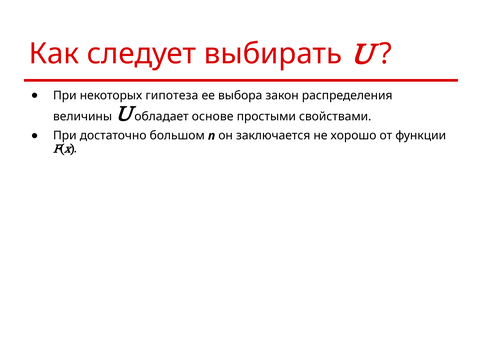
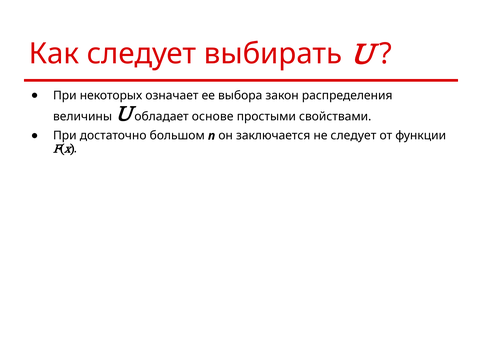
гипотеза: гипотеза -> означает (172, 96)
не хорошо: хорошо -> следует (353, 136)
